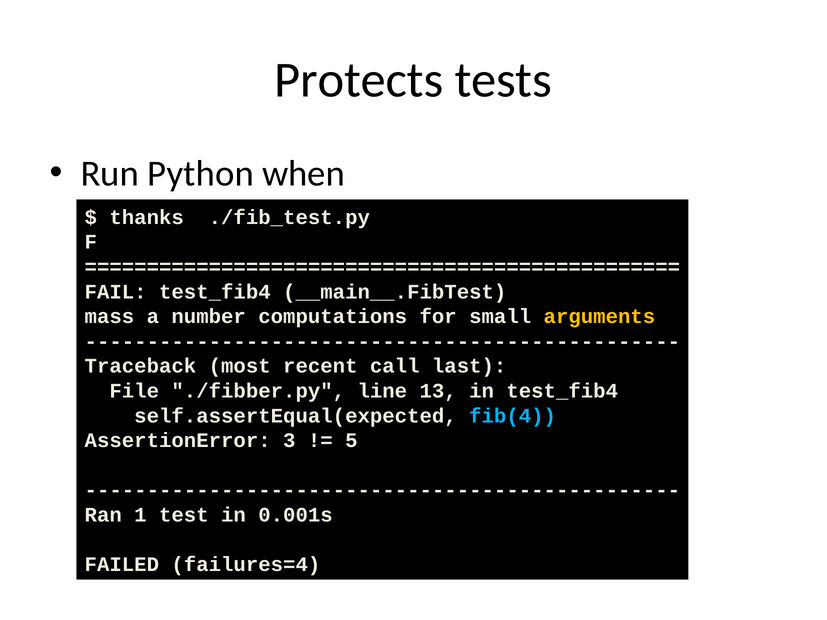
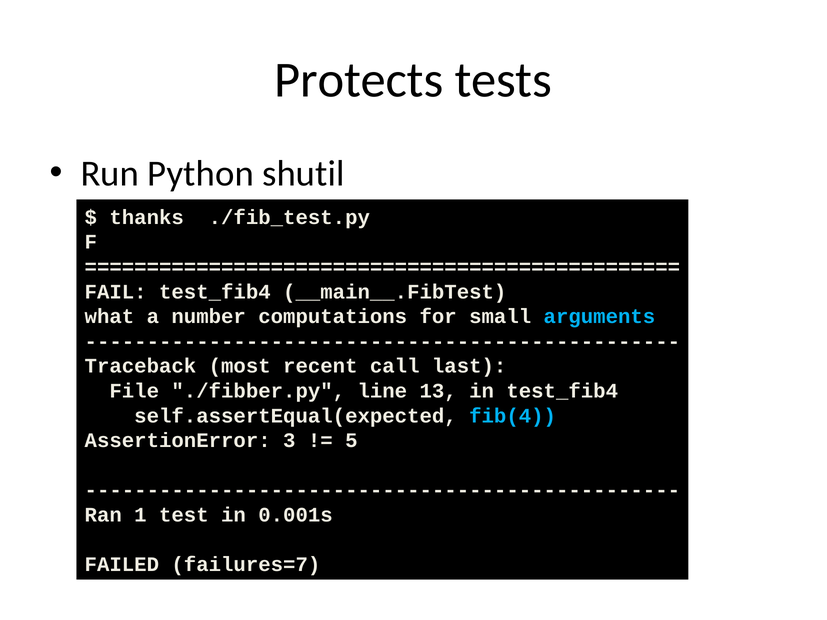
when: when -> shutil (303, 173)
mass: mass -> what (109, 317)
arguments colour: yellow -> light blue (599, 317)
failures=4: failures=4 -> failures=7 (246, 565)
